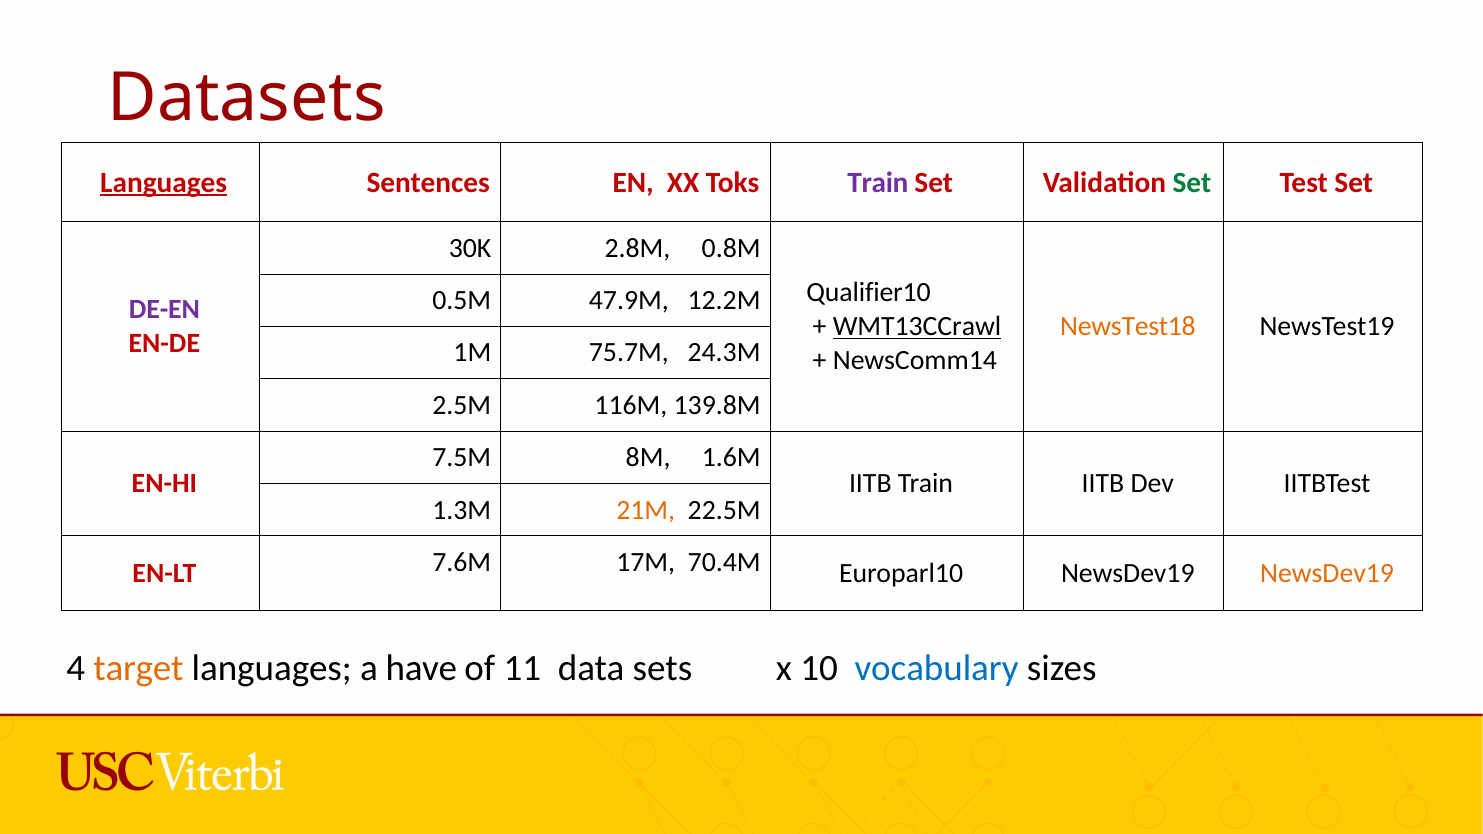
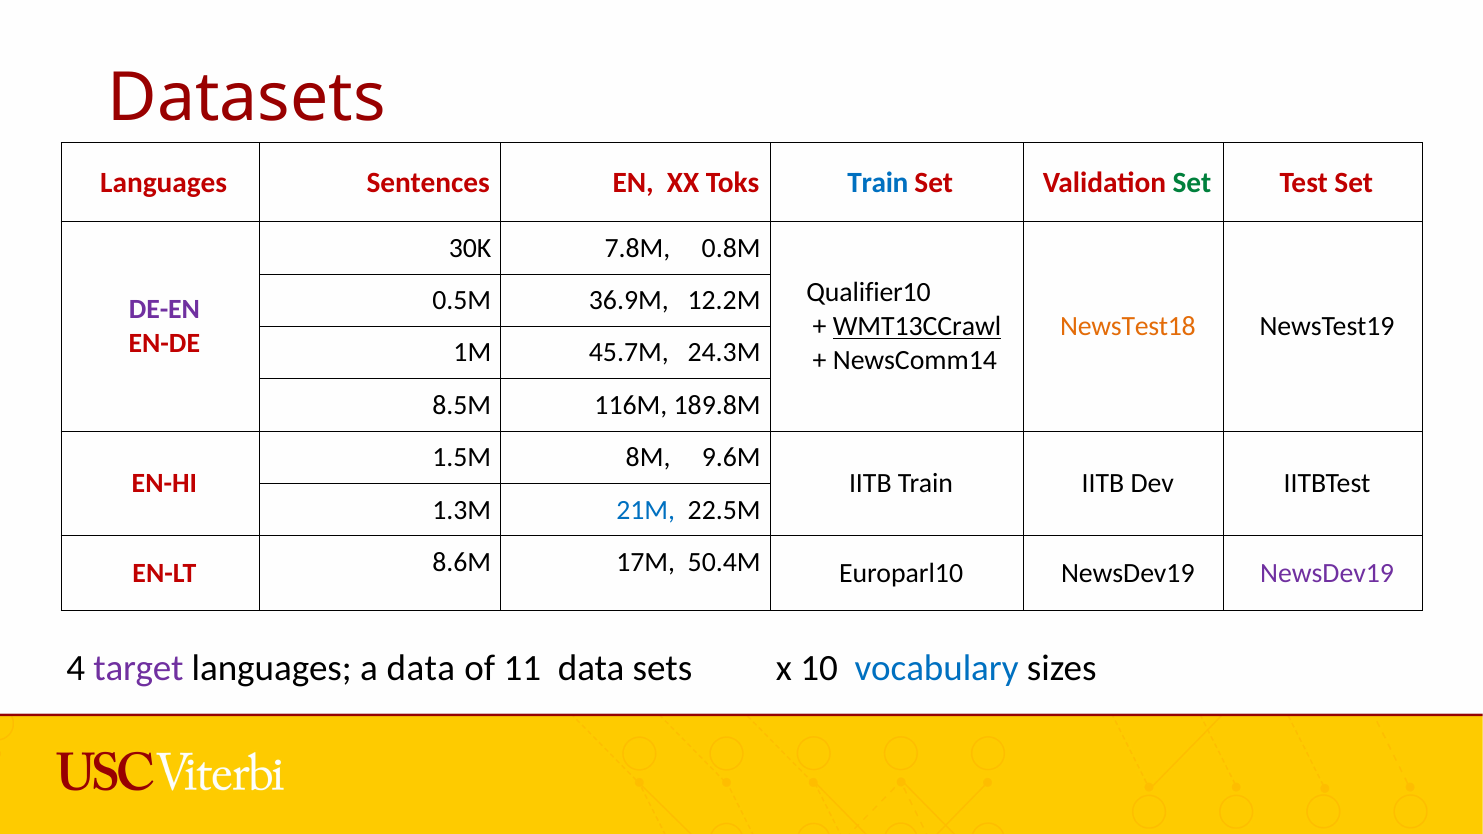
Languages underline: present -> none (164, 182)
Train colour: purple -> blue (878, 182)
2.8M: 2.8M -> 7.8M (637, 248)
47.9M: 47.9M -> 36.9M (629, 300)
75.7M: 75.7M -> 45.7M (629, 353)
2.5M: 2.5M -> 8.5M (462, 405)
139.8M: 139.8M -> 189.8M (717, 405)
7.5M: 7.5M -> 1.5M (462, 458)
1.6M: 1.6M -> 9.6M (731, 458)
21M colour: orange -> blue (646, 510)
7.6M: 7.6M -> 8.6M (462, 562)
70.4M: 70.4M -> 50.4M (724, 562)
NewsDev19 colour: orange -> purple (1327, 574)
target colour: orange -> purple (138, 669)
a have: have -> data (421, 669)
